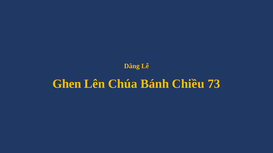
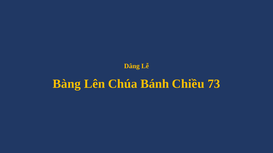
Ghen: Ghen -> Bàng (67, 84)
